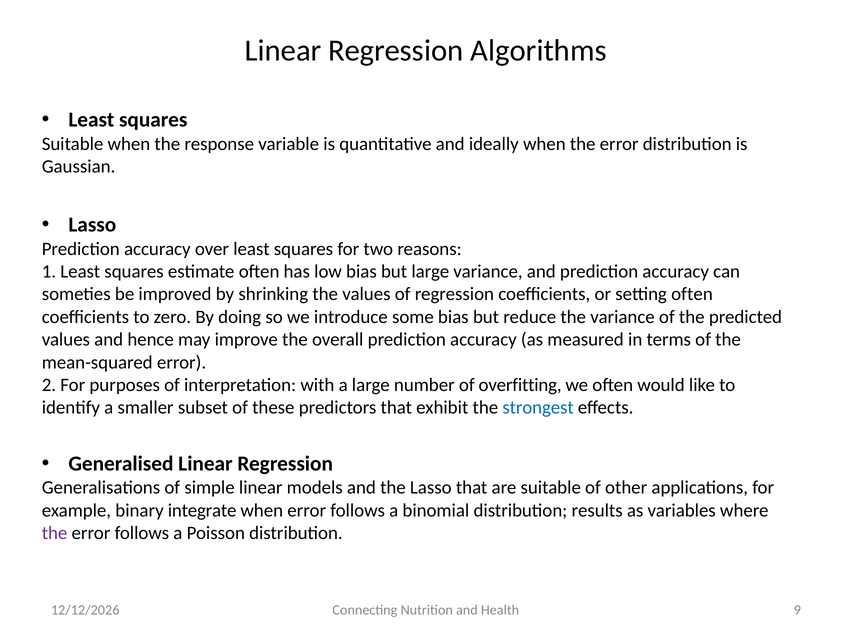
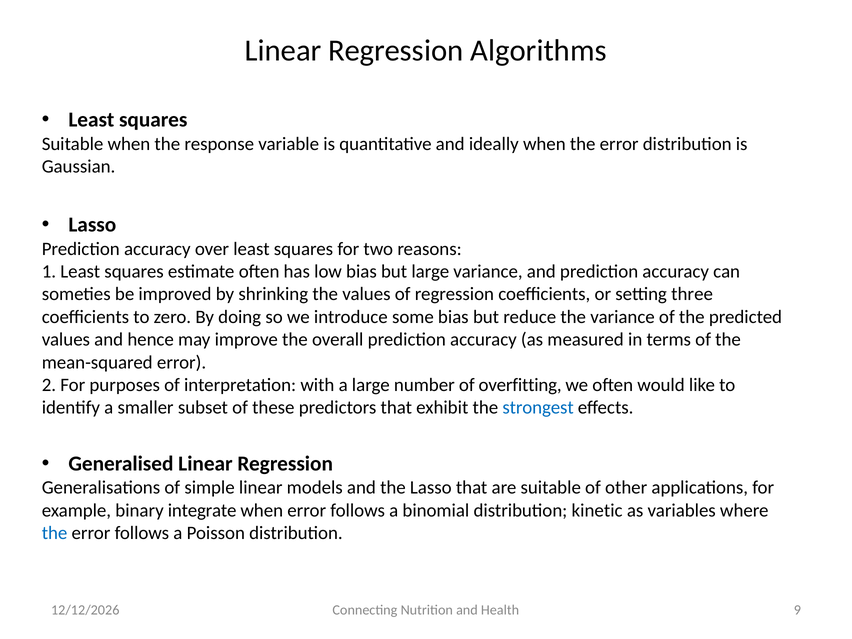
setting often: often -> three (692, 294)
results: results -> kinetic (597, 510)
the colour: purple -> blue (55, 533)
